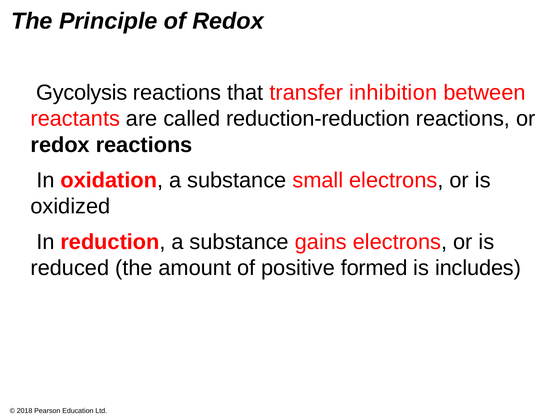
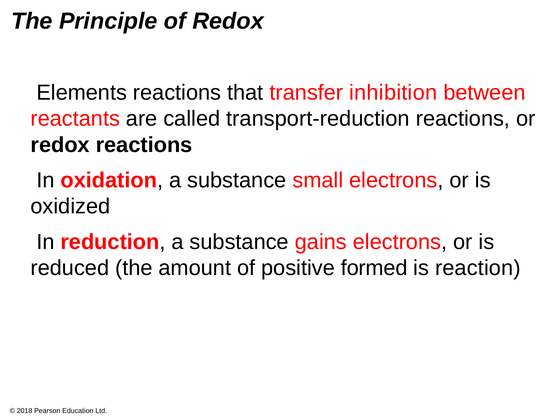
Gycolysis: Gycolysis -> Elements (82, 93)
reduction-reduction: reduction-reduction -> transport-reduction (318, 119)
includes: includes -> reaction (478, 268)
